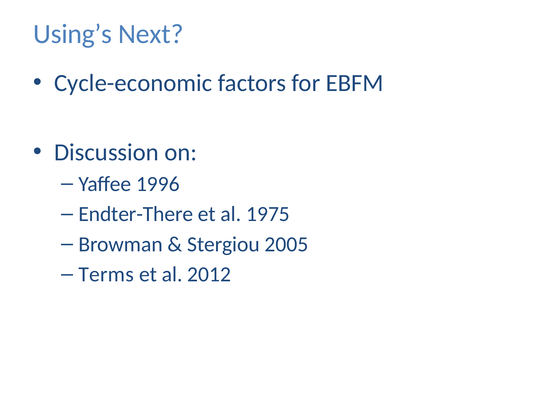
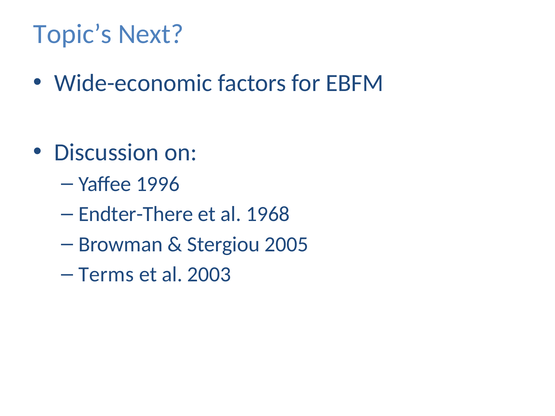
Using’s: Using’s -> Topic’s (73, 34)
Cycle-economic: Cycle-economic -> Wide-economic (133, 83)
1975: 1975 -> 1968 (268, 214)
2012: 2012 -> 2003 (209, 275)
